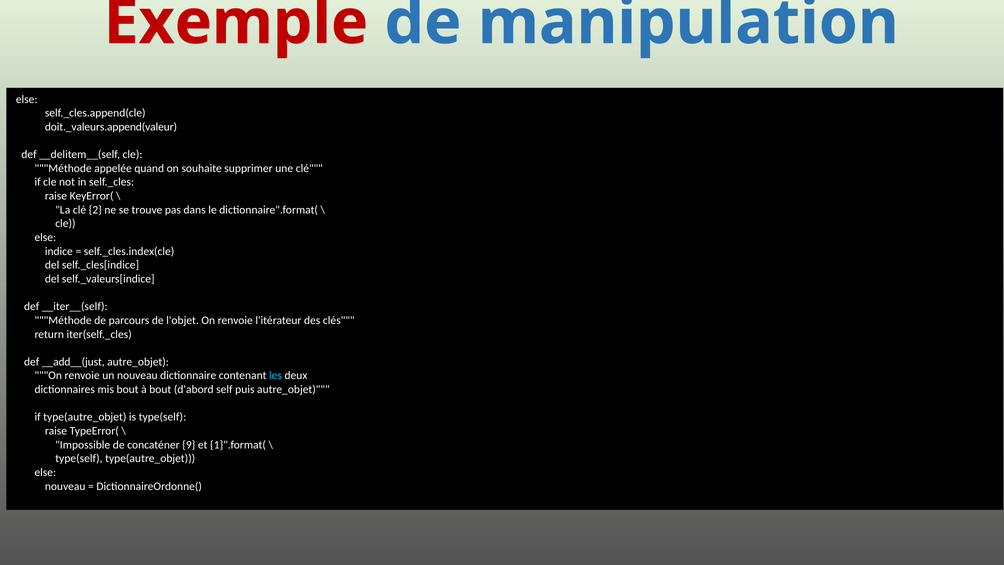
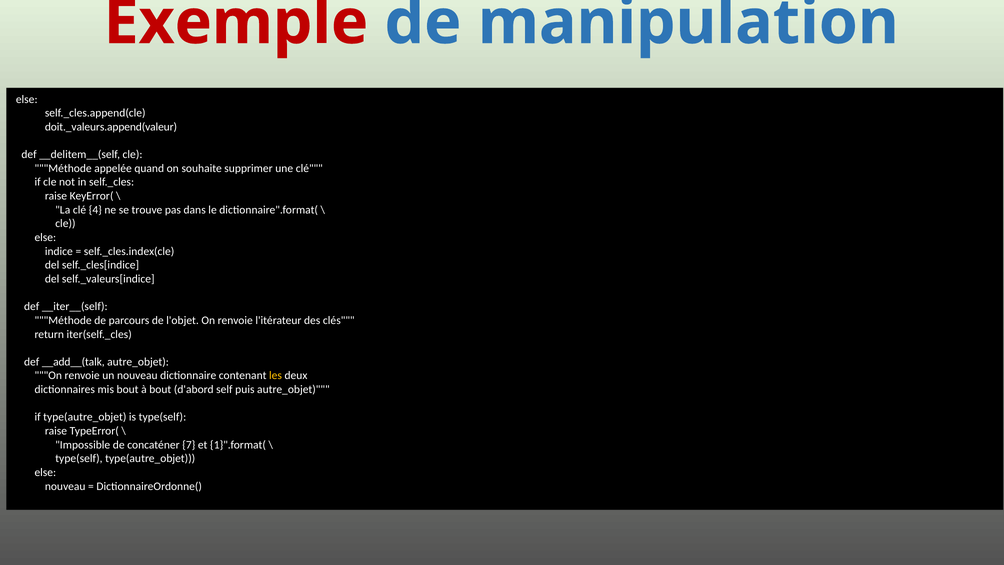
2: 2 -> 4 (95, 210)
__add__(just: __add__(just -> __add__(talk (73, 362)
les colour: light blue -> yellow (275, 376)
9: 9 -> 7 (189, 445)
